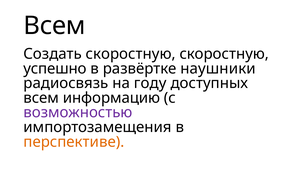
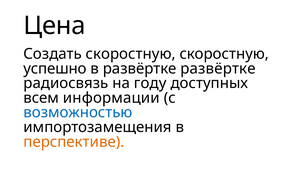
Всем: Всем -> Цена (54, 26)
развёртке наушники: наушники -> развёртке (218, 68)
информацию: информацию -> информации (111, 98)
возможностью colour: purple -> blue (78, 112)
